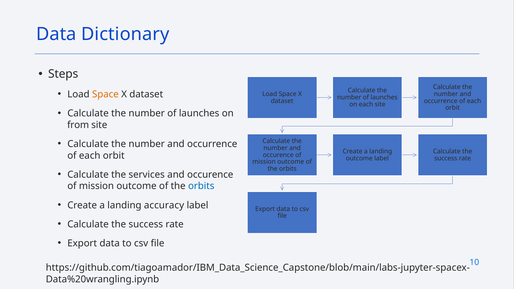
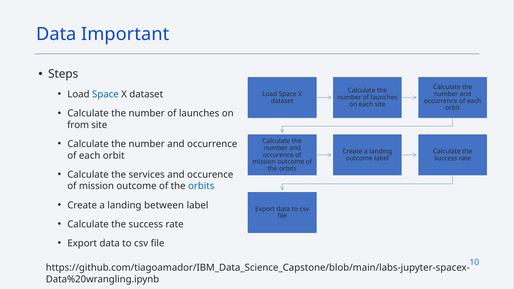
Dictionary: Dictionary -> Important (125, 34)
Space colour: orange -> blue (105, 94)
accuracy: accuracy -> between (164, 205)
